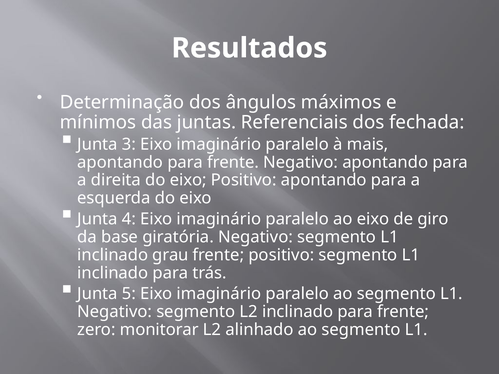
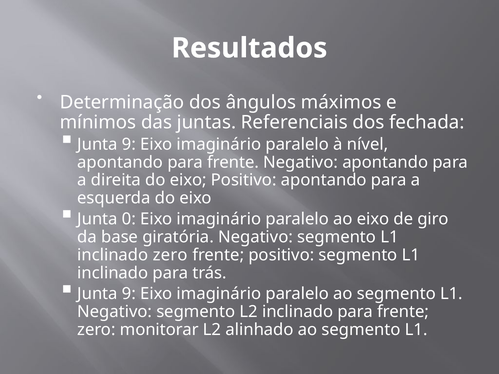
3: 3 -> 9 (129, 144)
mais: mais -> nível (368, 144)
4: 4 -> 0 (129, 219)
inclinado grau: grau -> zero (170, 255)
5: 5 -> 9 (129, 294)
